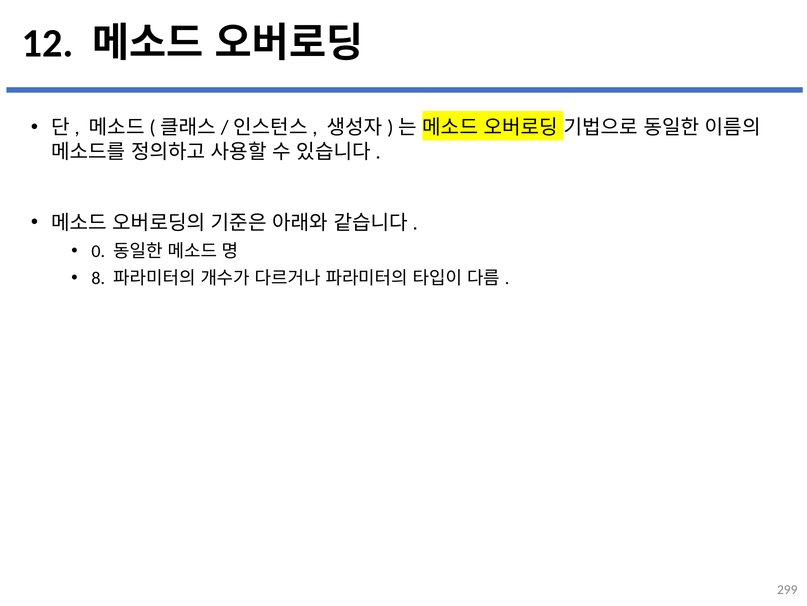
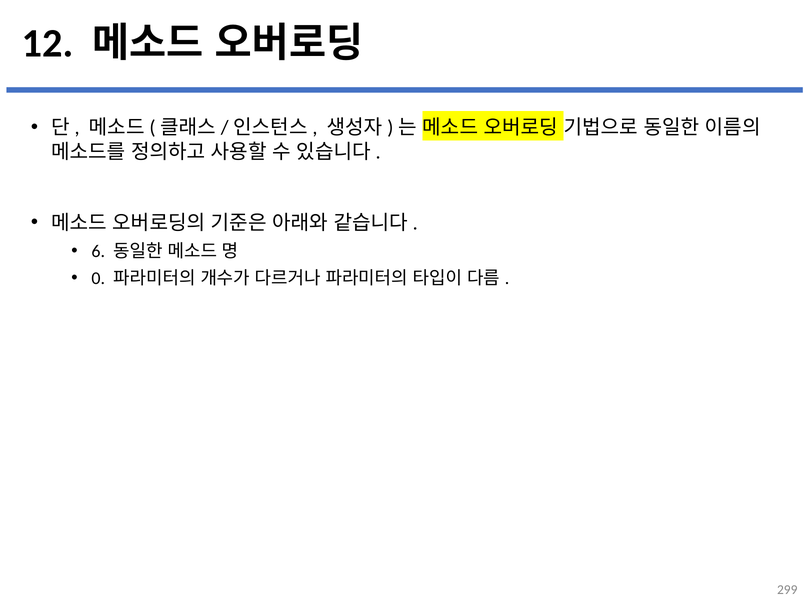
0: 0 -> 6 (98, 251)
8: 8 -> 0 (98, 278)
